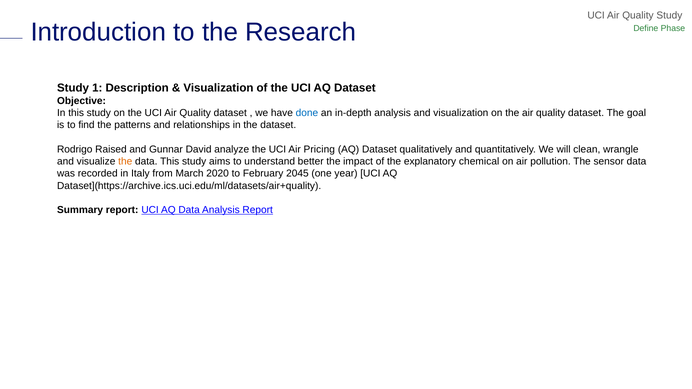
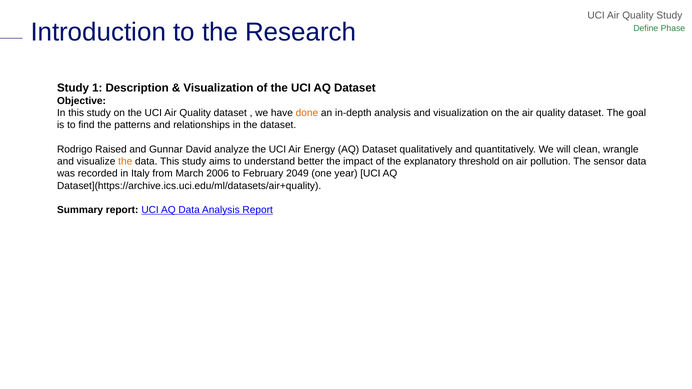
done colour: blue -> orange (307, 113)
Pricing: Pricing -> Energy (319, 149)
chemical: chemical -> threshold (479, 162)
2020: 2020 -> 2006 (218, 174)
2045: 2045 -> 2049 (297, 174)
